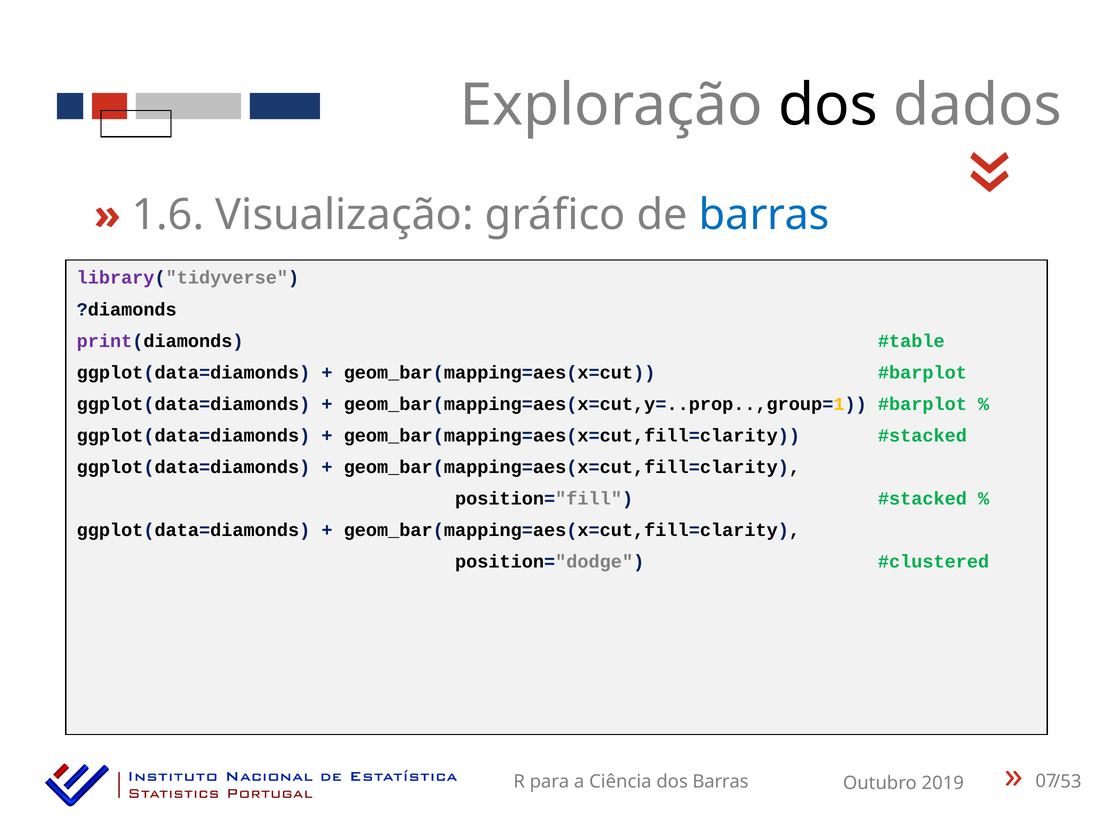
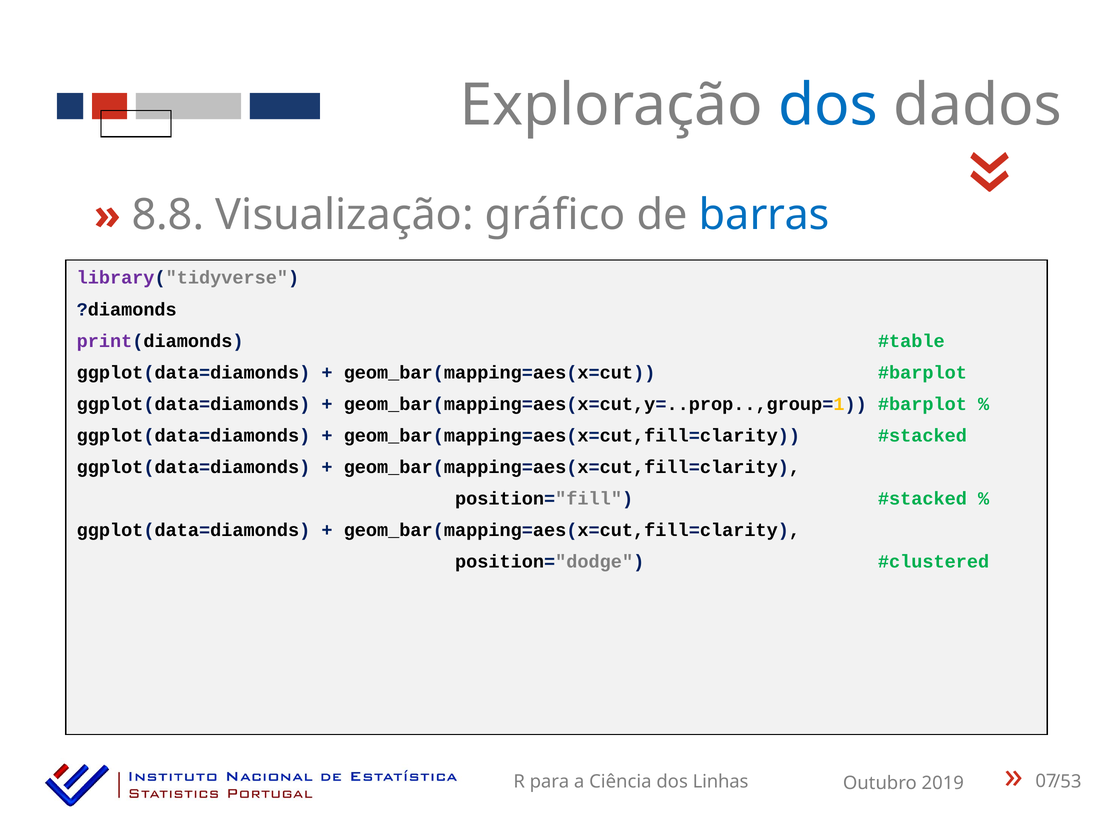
dos colour: black -> blue (828, 105)
1.6: 1.6 -> 8.8 (168, 215)
dos Barras: Barras -> Linhas (721, 782)
